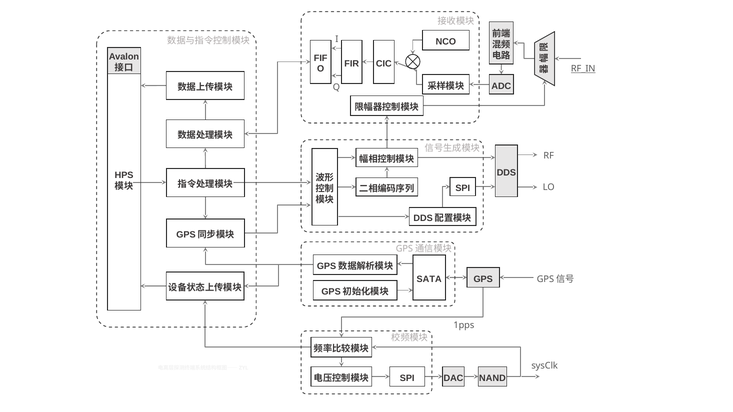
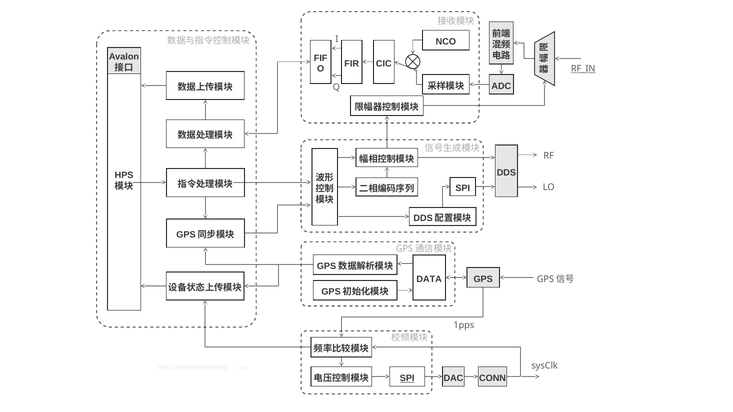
SATA: SATA -> DATA (429, 279)
SPI underline: none -> present (407, 378)
NAND: NAND -> CONN (493, 378)
